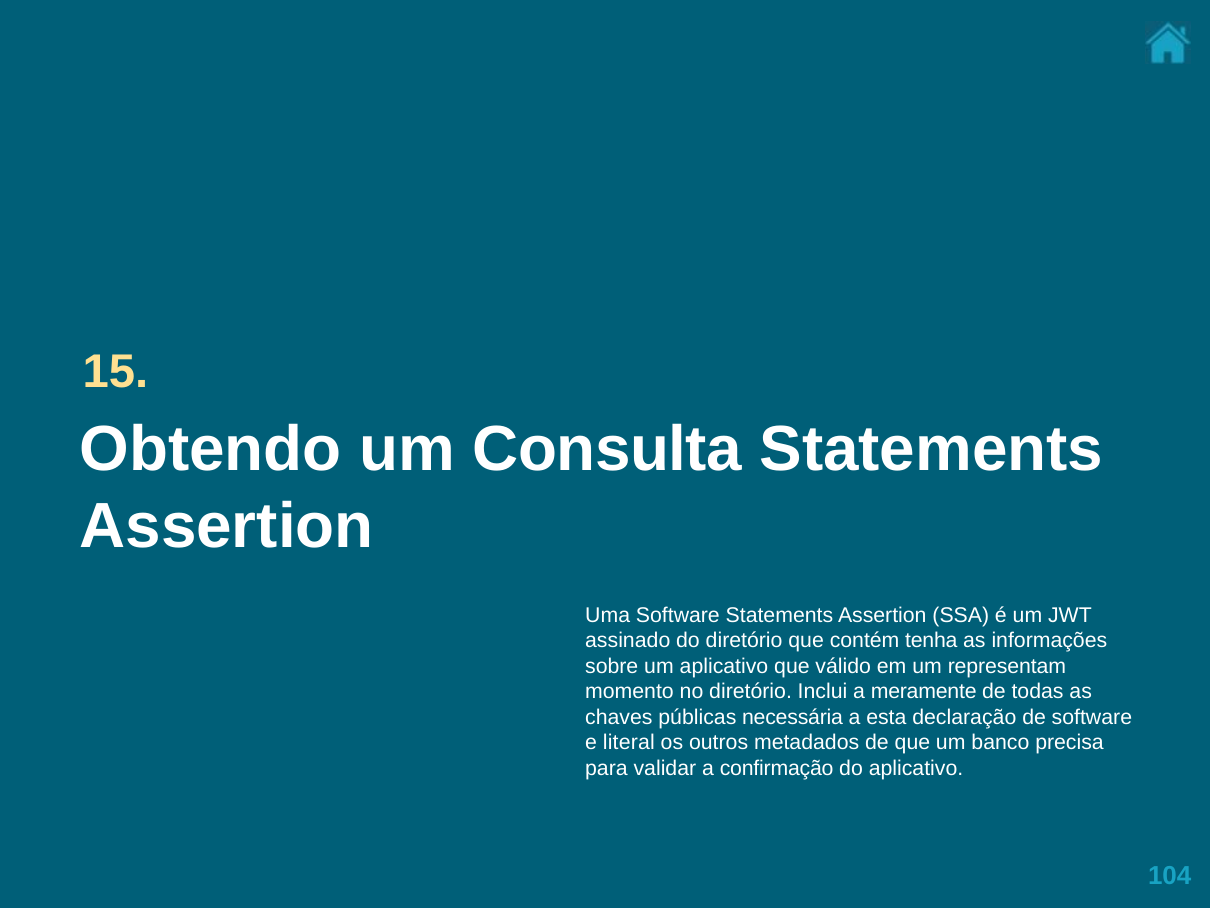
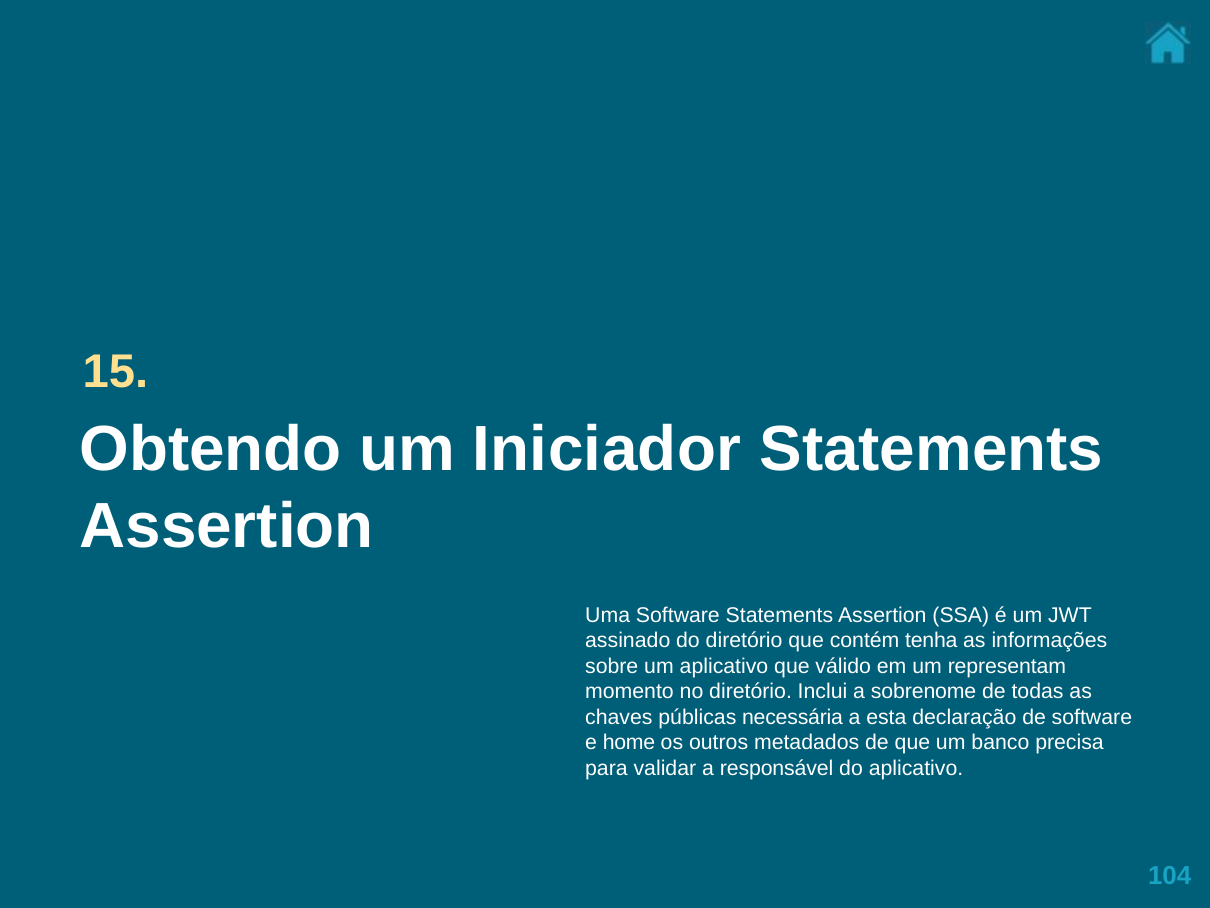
Consulta: Consulta -> Iniciador (607, 450)
meramente: meramente -> sobrenome (924, 692)
literal: literal -> home (629, 743)
confirmação: confirmação -> responsável (777, 768)
